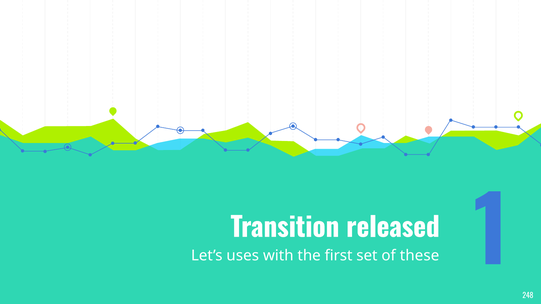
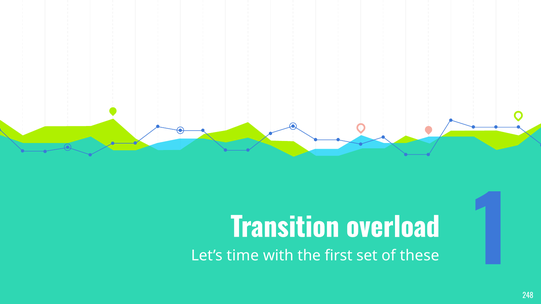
released: released -> overload (393, 228)
uses: uses -> time (243, 256)
